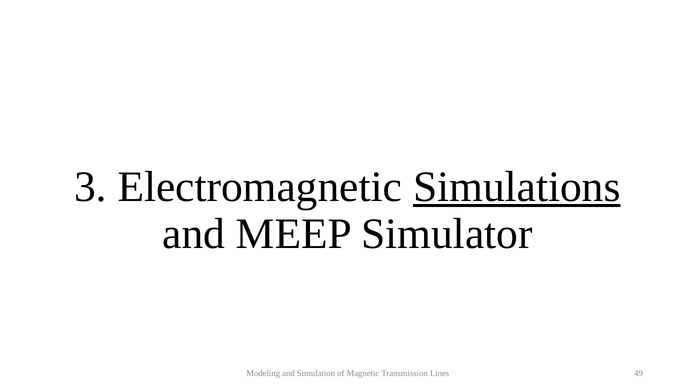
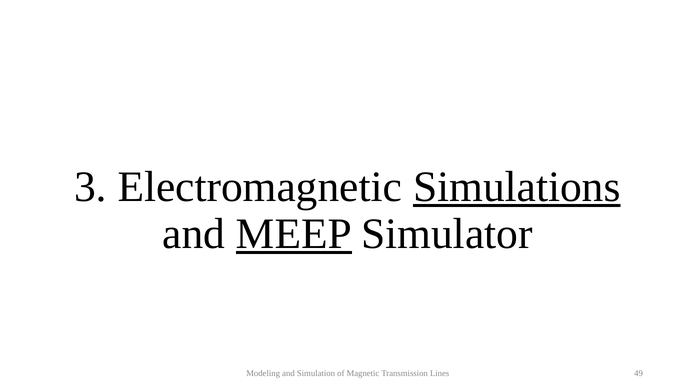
MEEP underline: none -> present (294, 234)
